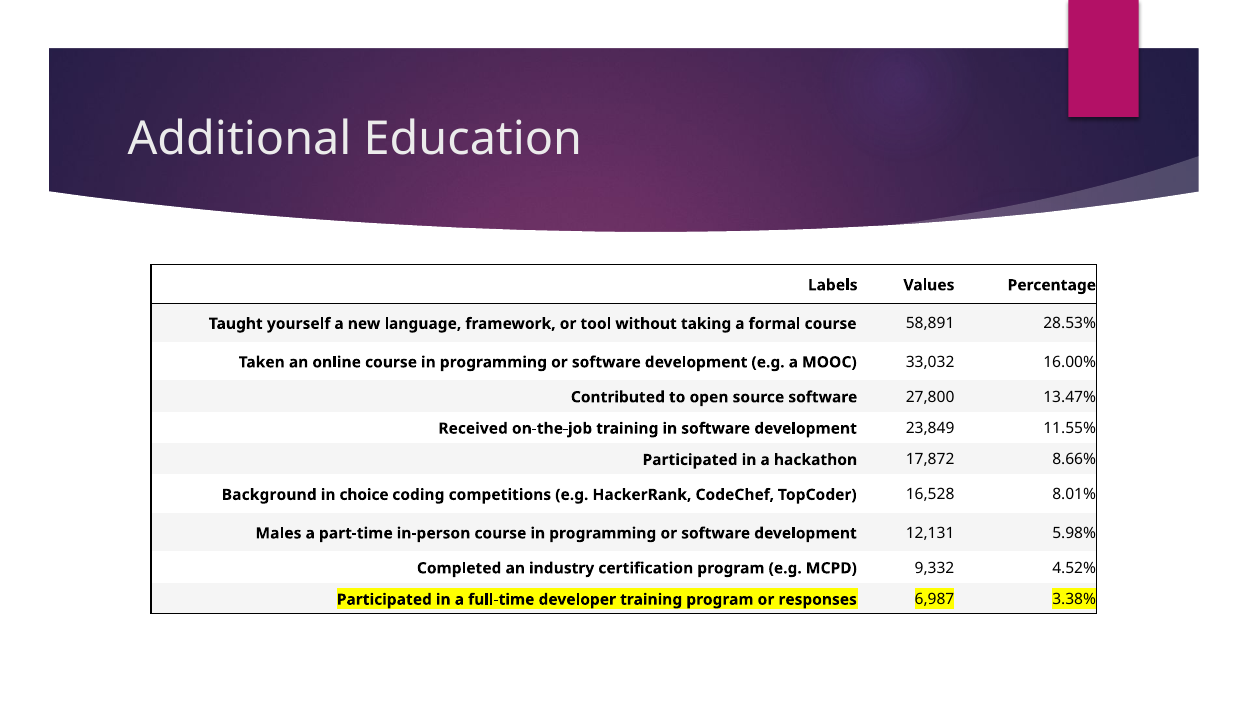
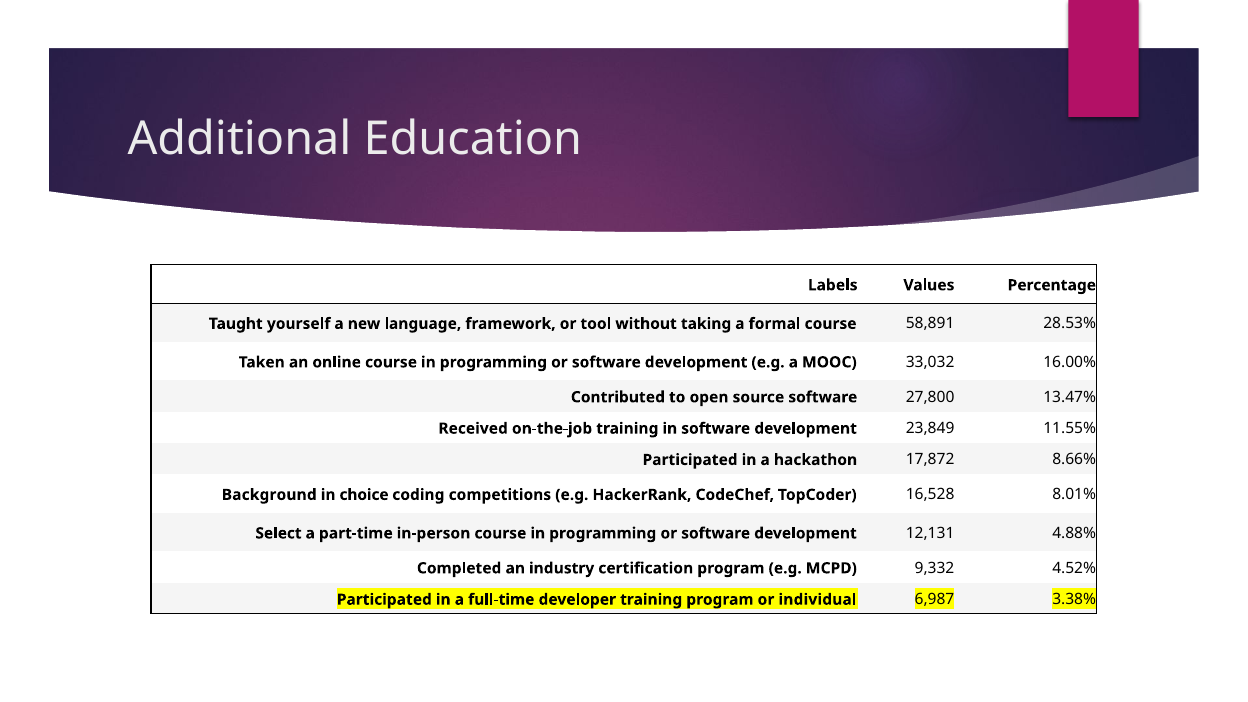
Males: Males -> Select (279, 533)
5.98%: 5.98% -> 4.88% (1074, 533)
responses: responses -> individual (818, 600)
